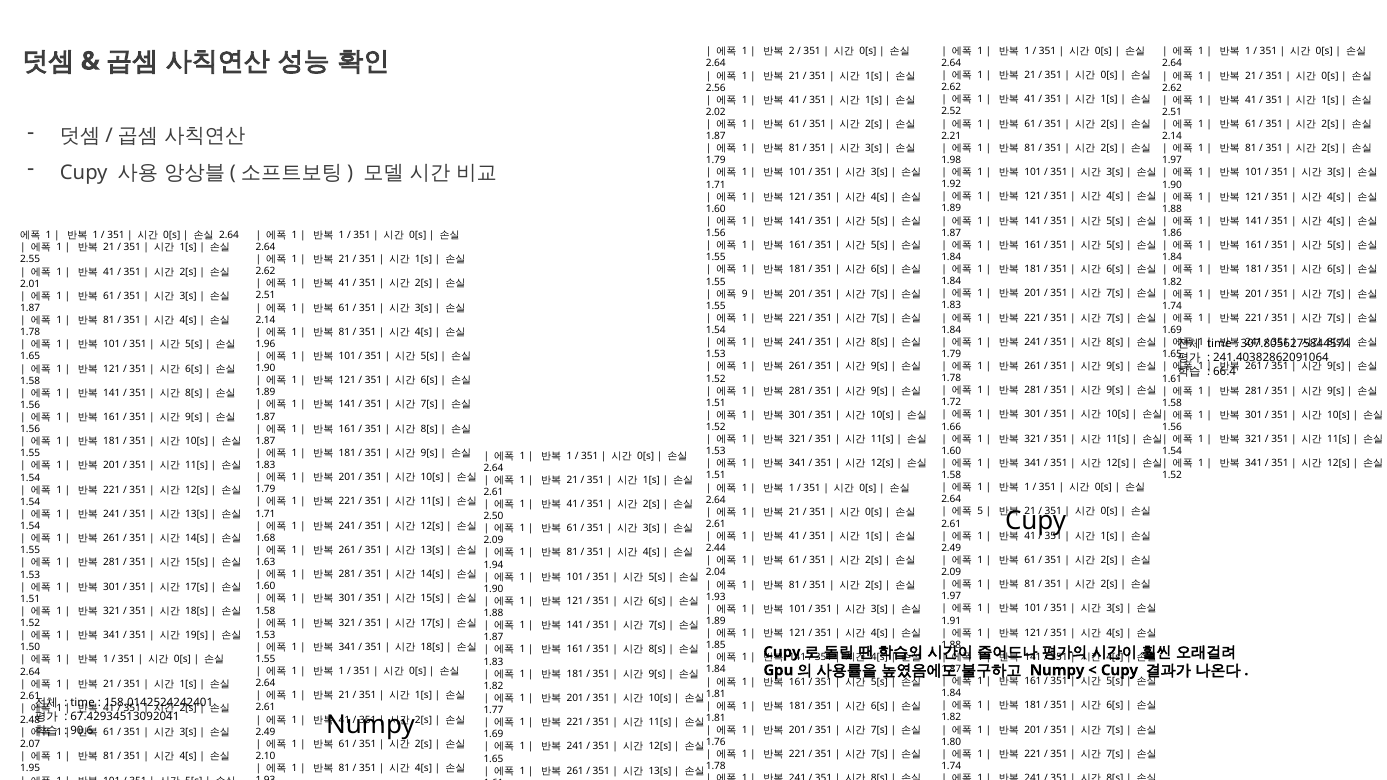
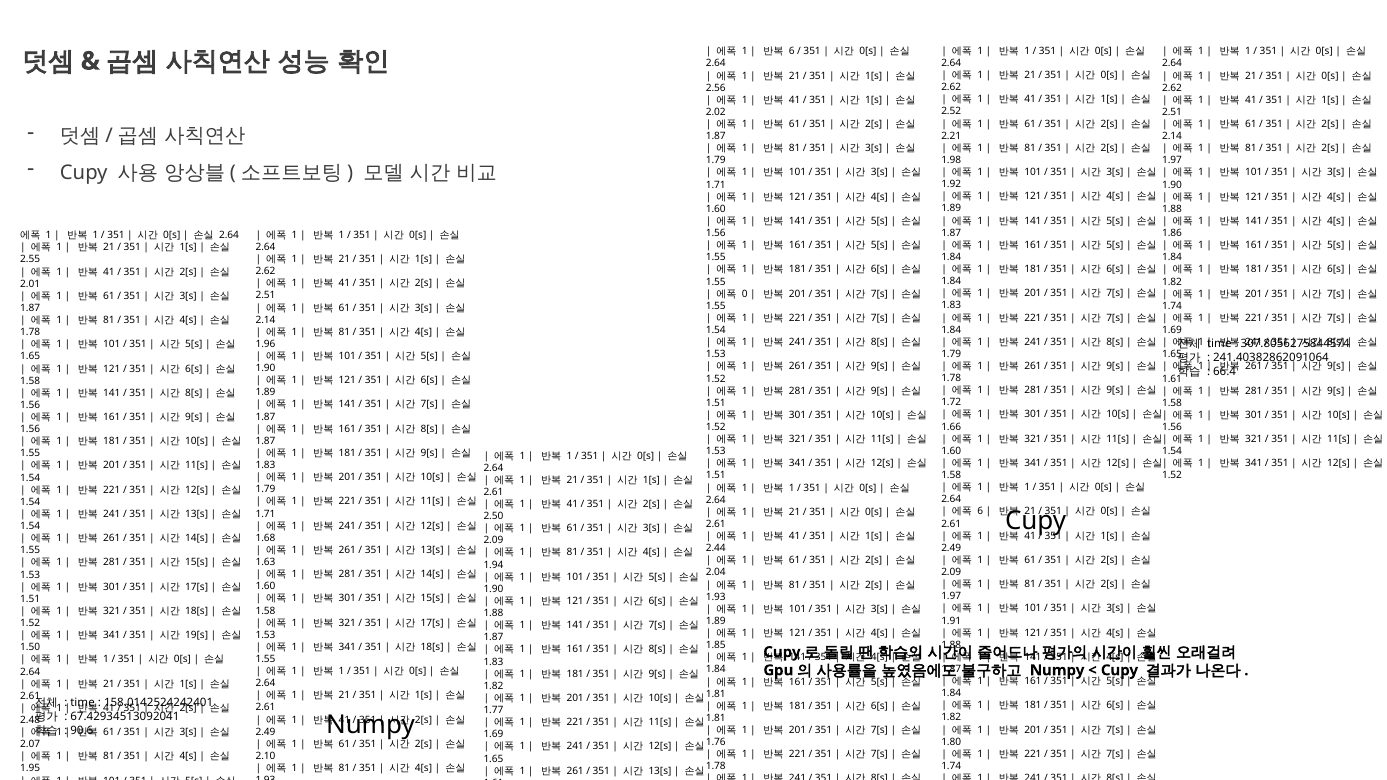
2: 2 -> 6 (792, 51)
9: 9 -> 0 (745, 294)
5: 5 -> 6 (980, 512)
